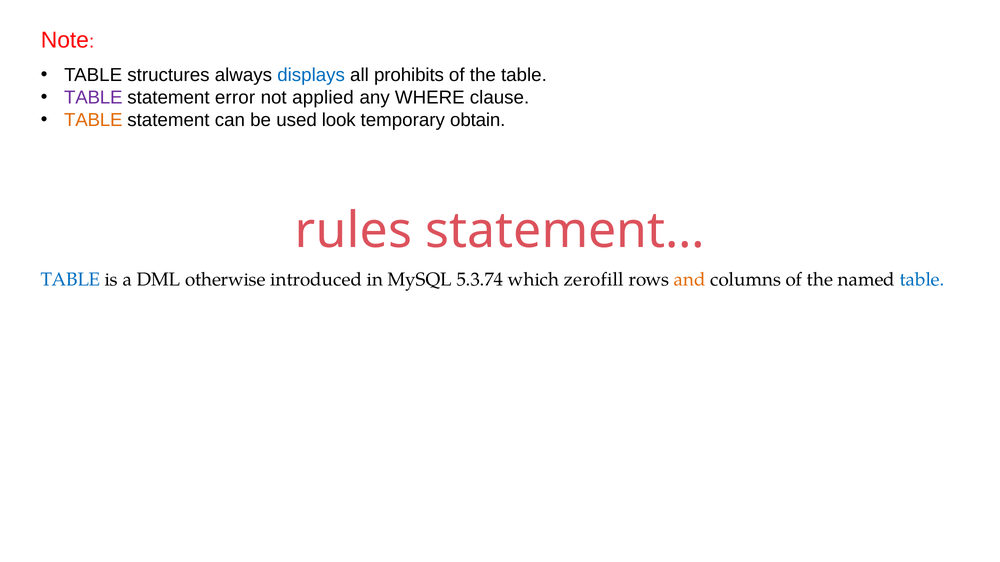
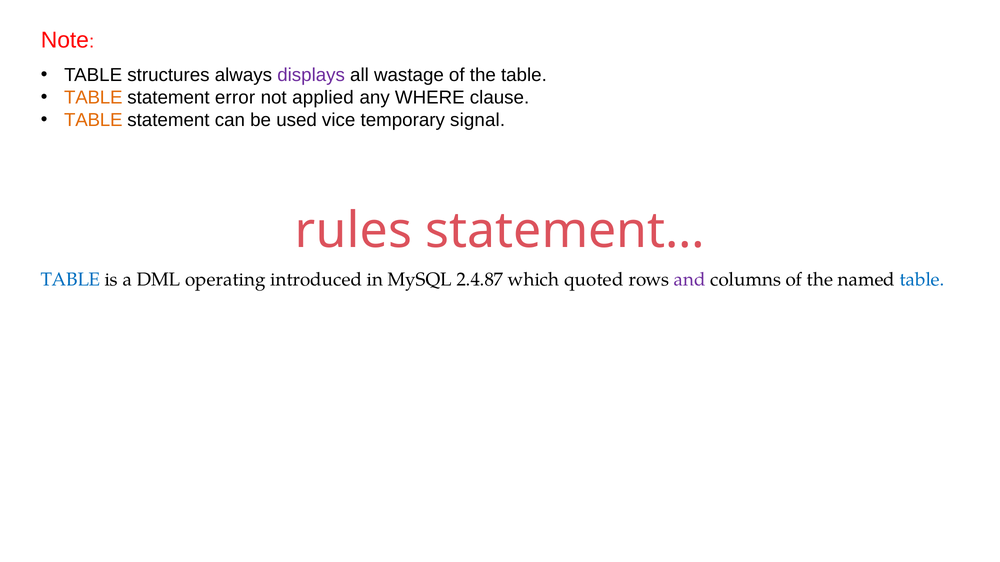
displays colour: blue -> purple (311, 75)
prohibits: prohibits -> wastage (409, 75)
TABLE colour: purple -> orange (93, 98)
look: look -> vice (339, 120)
obtain: obtain -> signal (478, 120)
otherwise: otherwise -> operating (225, 280)
5.3.74: 5.3.74 -> 2.4.87 (480, 280)
zerofill: zerofill -> quoted (594, 280)
and colour: orange -> purple (690, 280)
